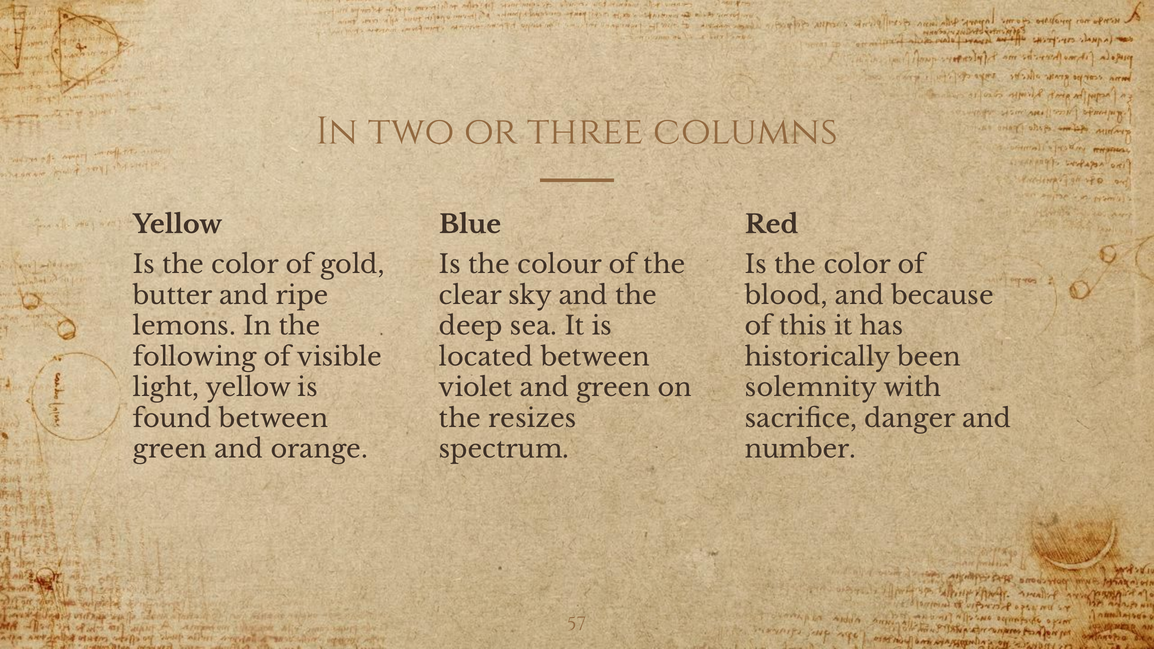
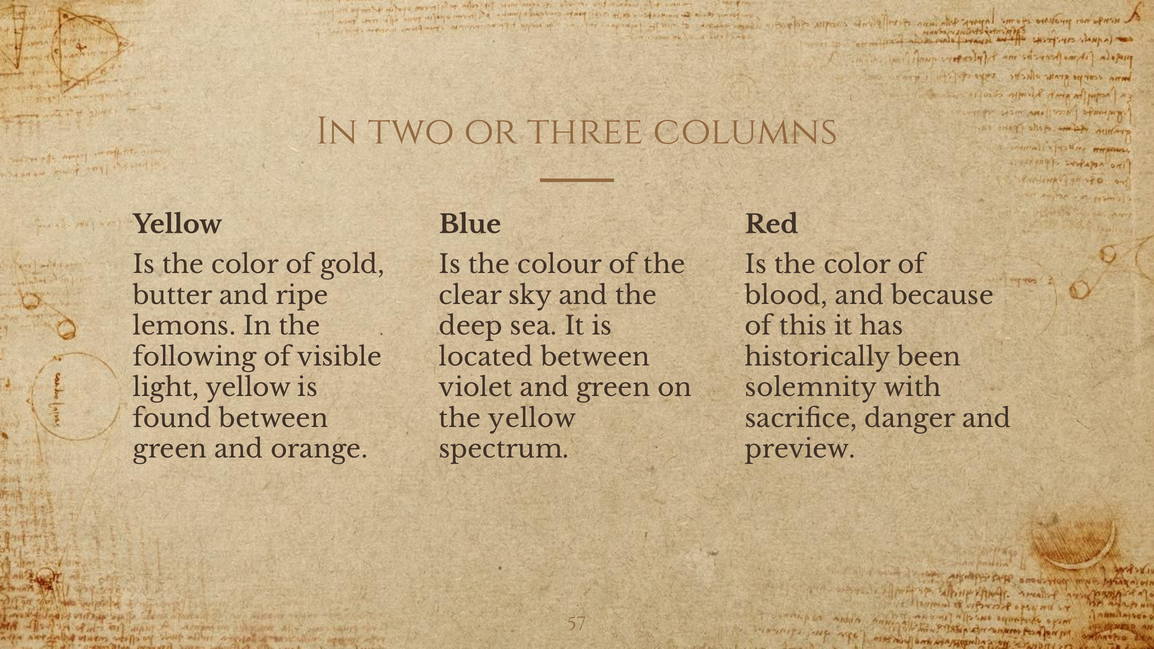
the resizes: resizes -> yellow (532, 419)
number: number -> preview (800, 450)
